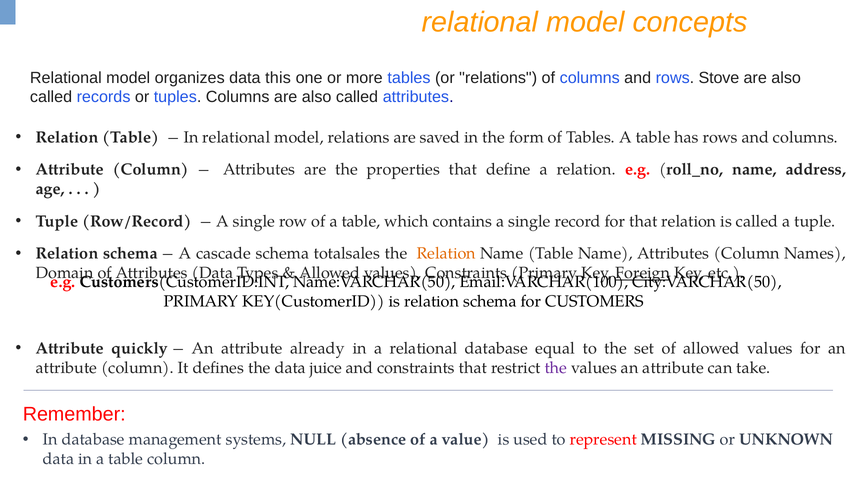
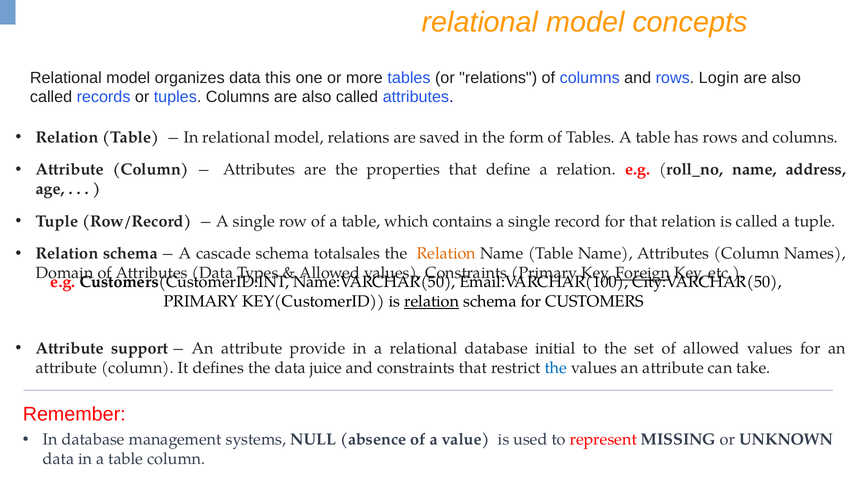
Stove: Stove -> Login (719, 78)
relation underline: none -> present (432, 301)
quickly: quickly -> support (140, 348)
already: already -> provide (318, 348)
equal: equal -> initial (555, 348)
the colour: purple -> blue (556, 368)
